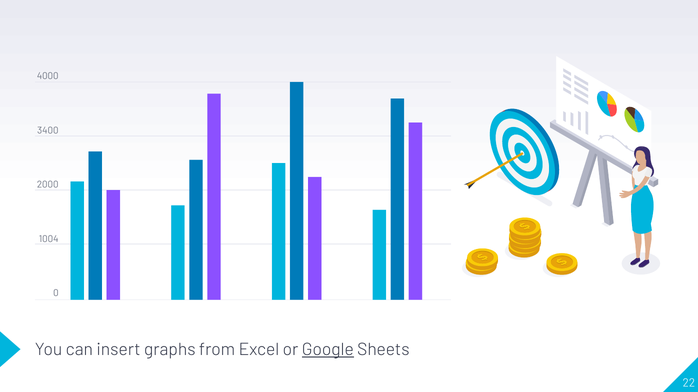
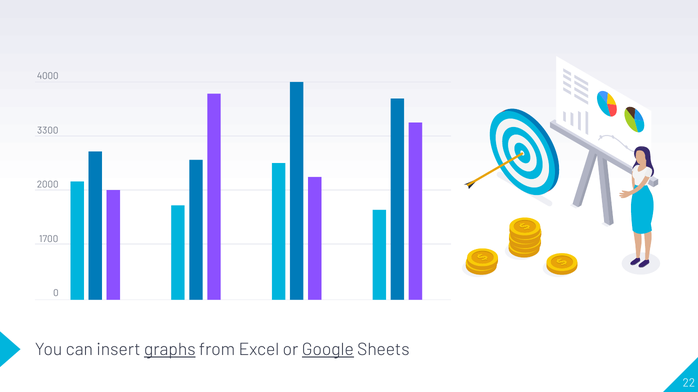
3400: 3400 -> 3300 (48, 131)
1004: 1004 -> 1700 (49, 239)
graphs underline: none -> present (170, 350)
